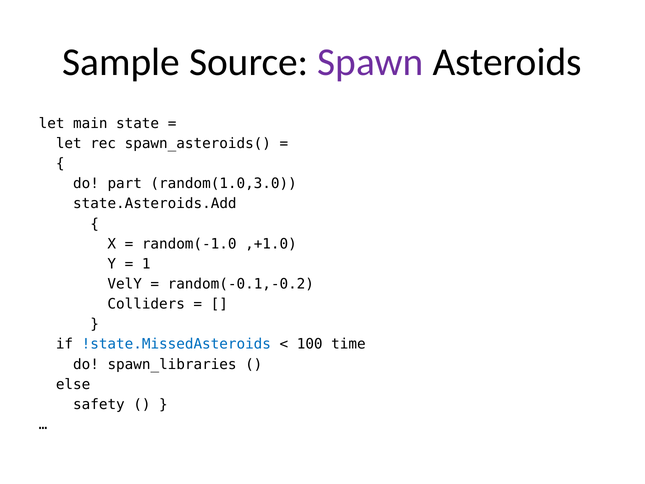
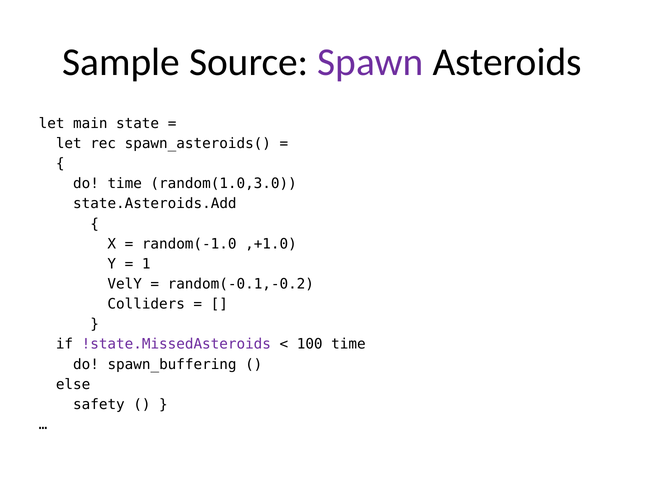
do part: part -> time (125, 184)
!state.MissedAsteroids colour: blue -> purple (176, 344)
spawn_libraries: spawn_libraries -> spawn_buffering (172, 364)
